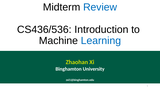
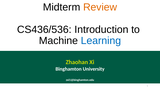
Review colour: blue -> orange (100, 7)
